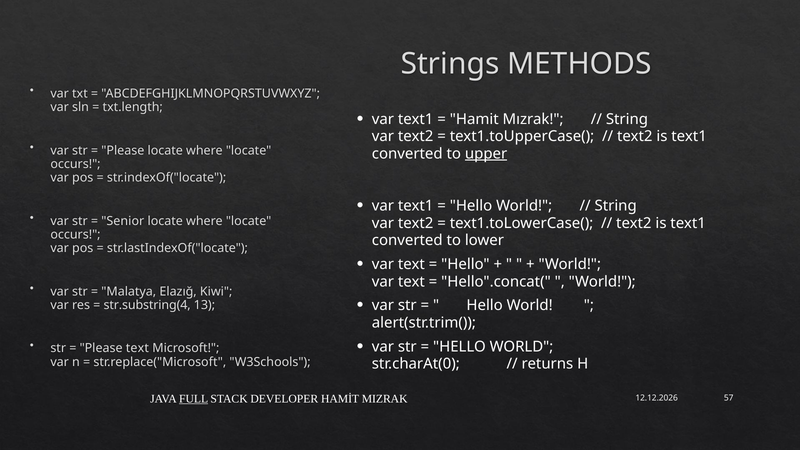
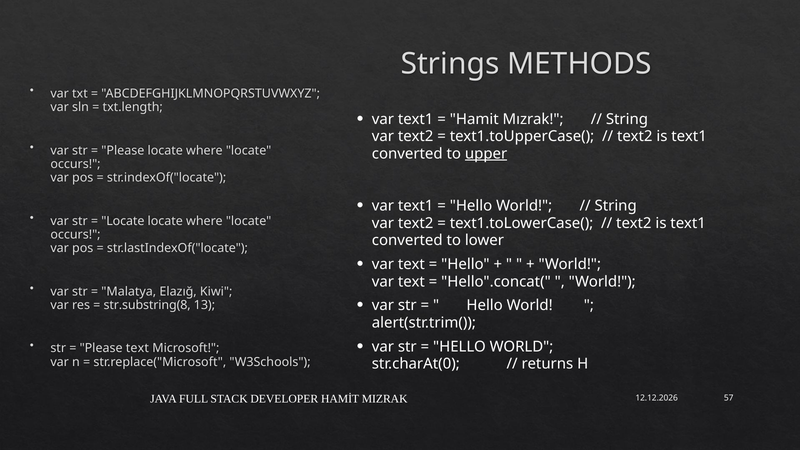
Senior: Senior -> Locate (123, 221)
str.substring(4: str.substring(4 -> str.substring(8 (147, 305)
FULL underline: present -> none (194, 399)
